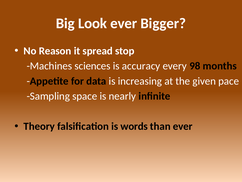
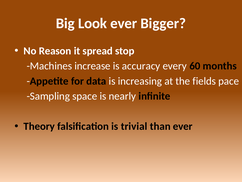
sciences: sciences -> increase (93, 66)
98: 98 -> 60 (195, 66)
given: given -> fields (204, 81)
words: words -> trivial (134, 126)
